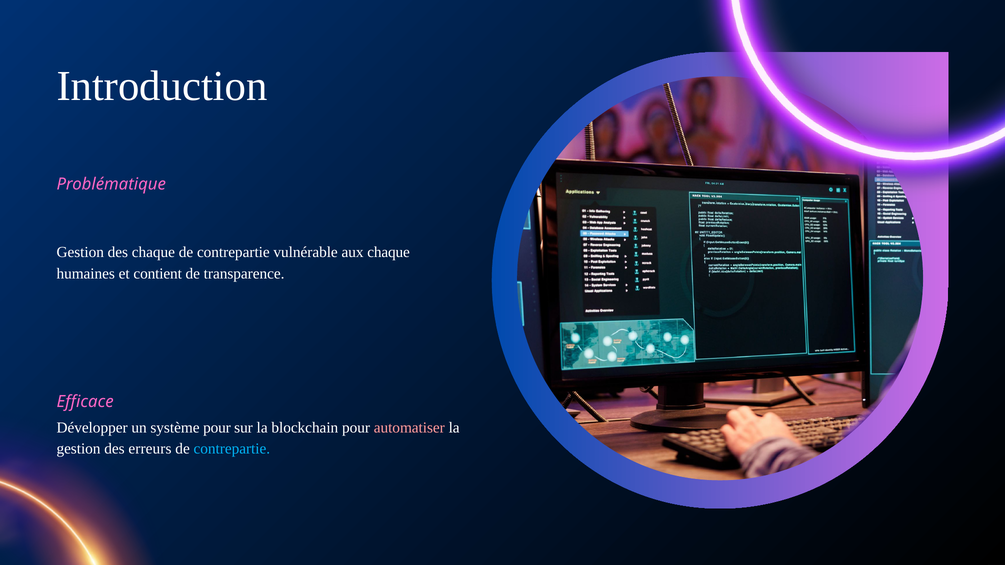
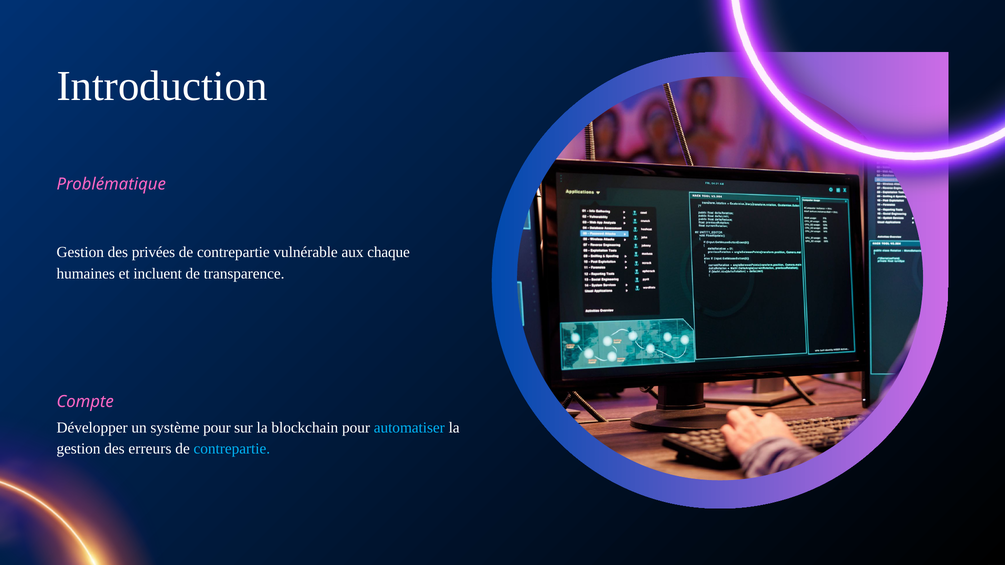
des chaque: chaque -> privées (153, 252)
contient: contient -> incluent (158, 274)
Efficace: Efficace -> Compte (85, 402)
automatiser colour: pink -> light blue (409, 428)
